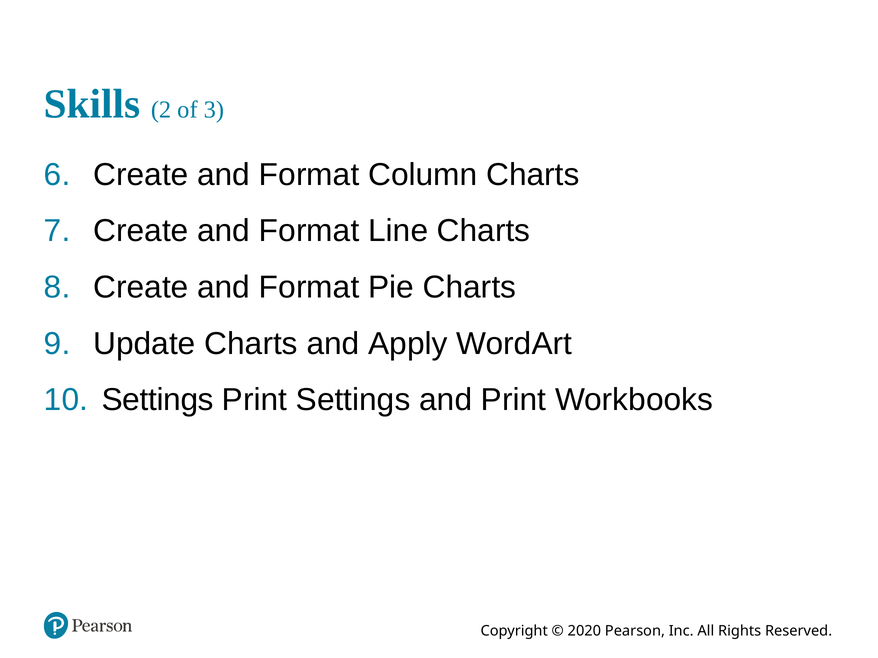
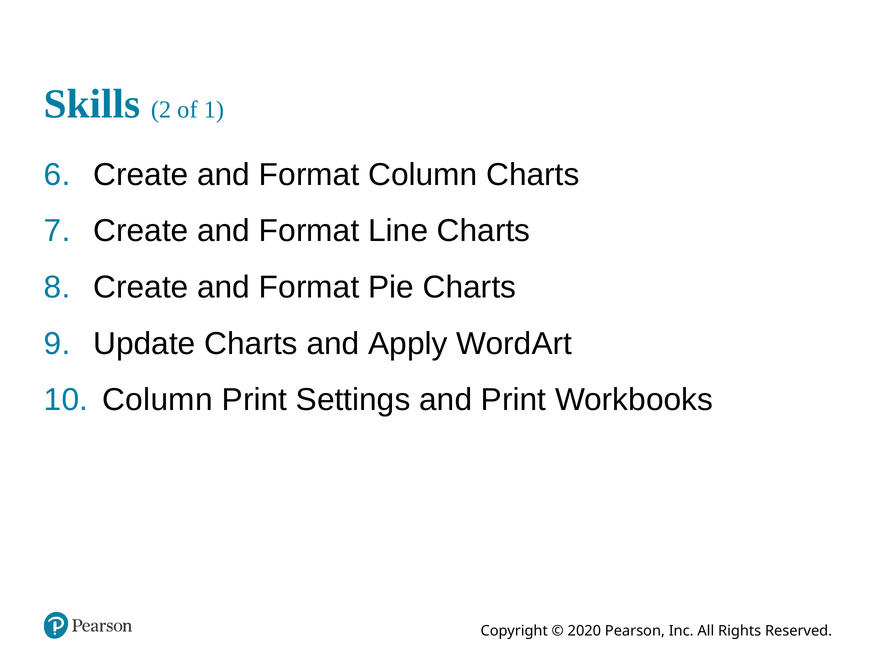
3: 3 -> 1 (214, 110)
Settings: Settings -> Column (157, 400)
